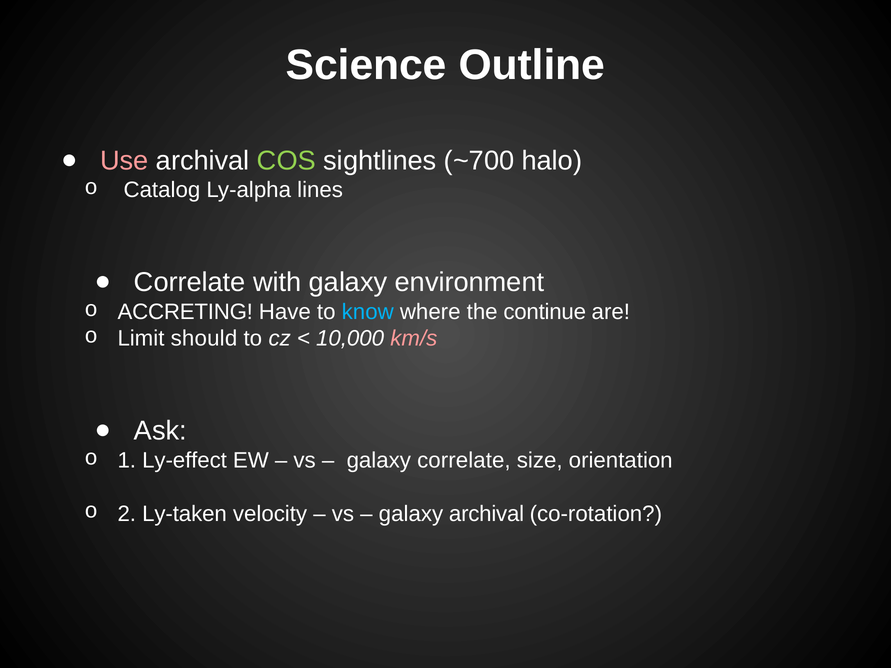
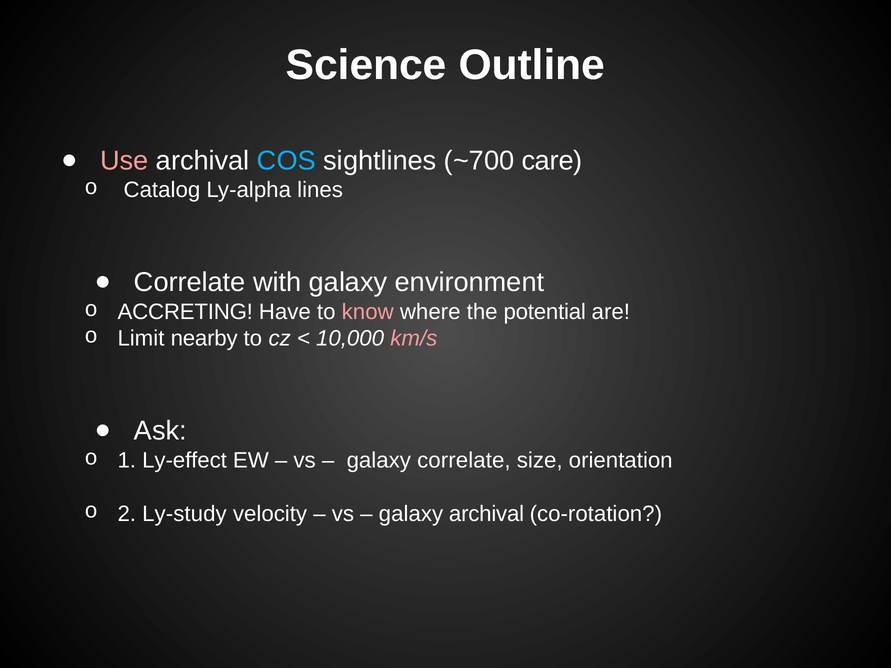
COS colour: light green -> light blue (286, 161)
halo: halo -> care (552, 161)
know colour: light blue -> pink (368, 312)
continue: continue -> potential (545, 312)
should: should -> nearby (204, 339)
Ly-taken: Ly-taken -> Ly-study (184, 514)
